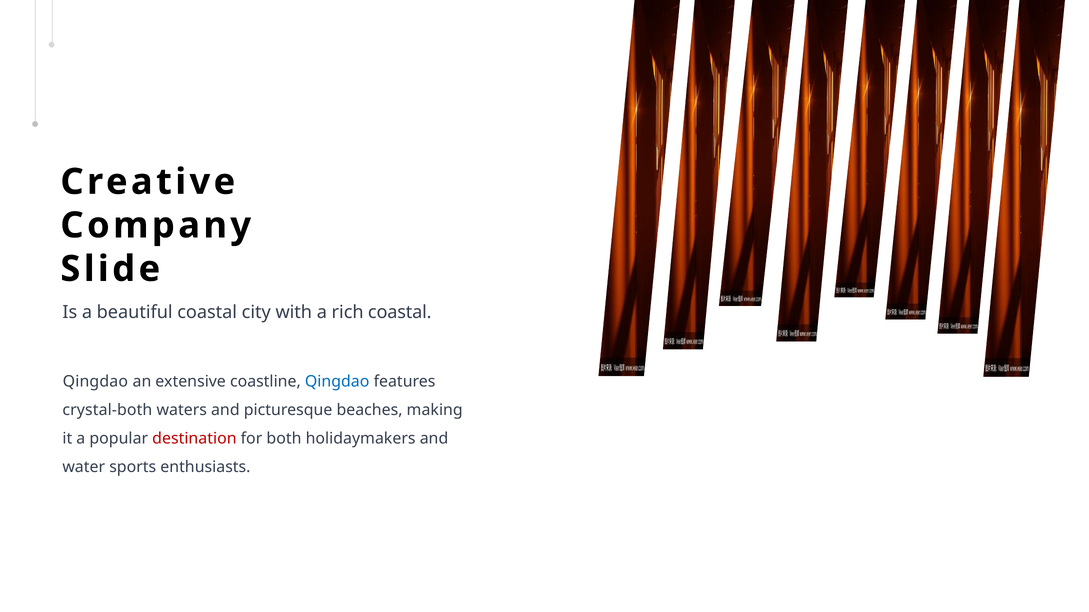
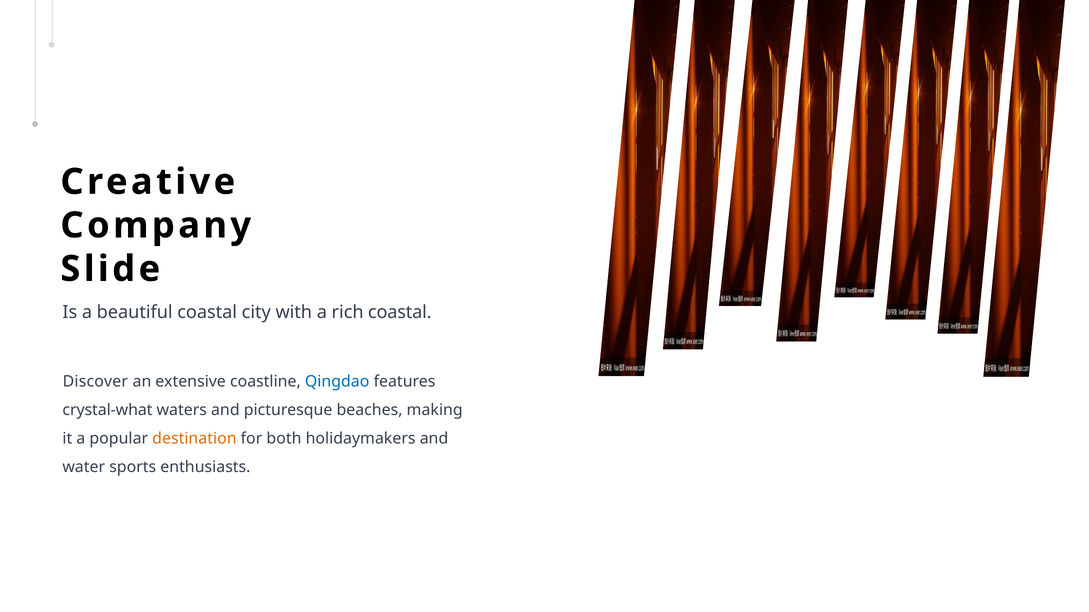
Qingdao: Qingdao -> Discover (95, 382)
crystal-both: crystal-both -> crystal-what (107, 410)
destination colour: red -> orange (194, 439)
